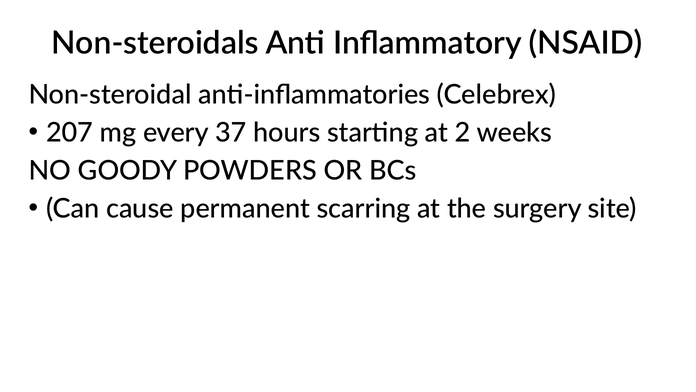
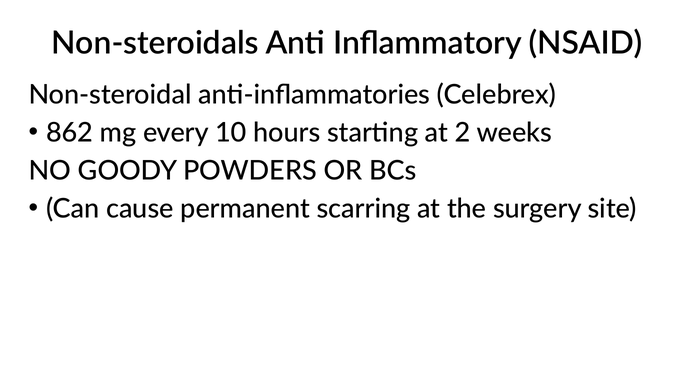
207: 207 -> 862 (70, 133)
37: 37 -> 10 (231, 133)
